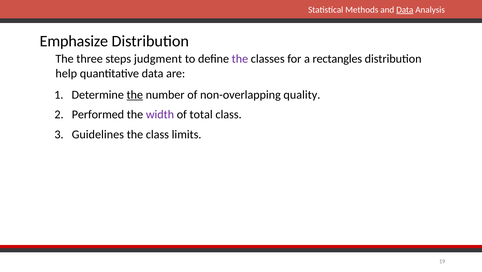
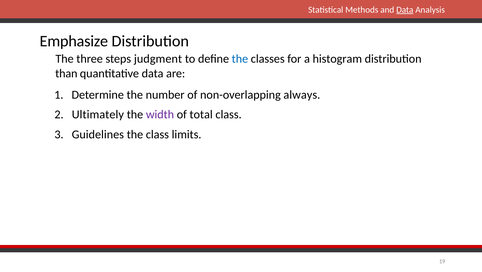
the colour: purple -> blue (240, 59)
rectangles: rectangles -> histogram (337, 59)
help: help -> than (66, 73)
the underline: present -> none (135, 95)
quality: quality -> always (302, 95)
Performed: Performed -> Ultimately (98, 115)
